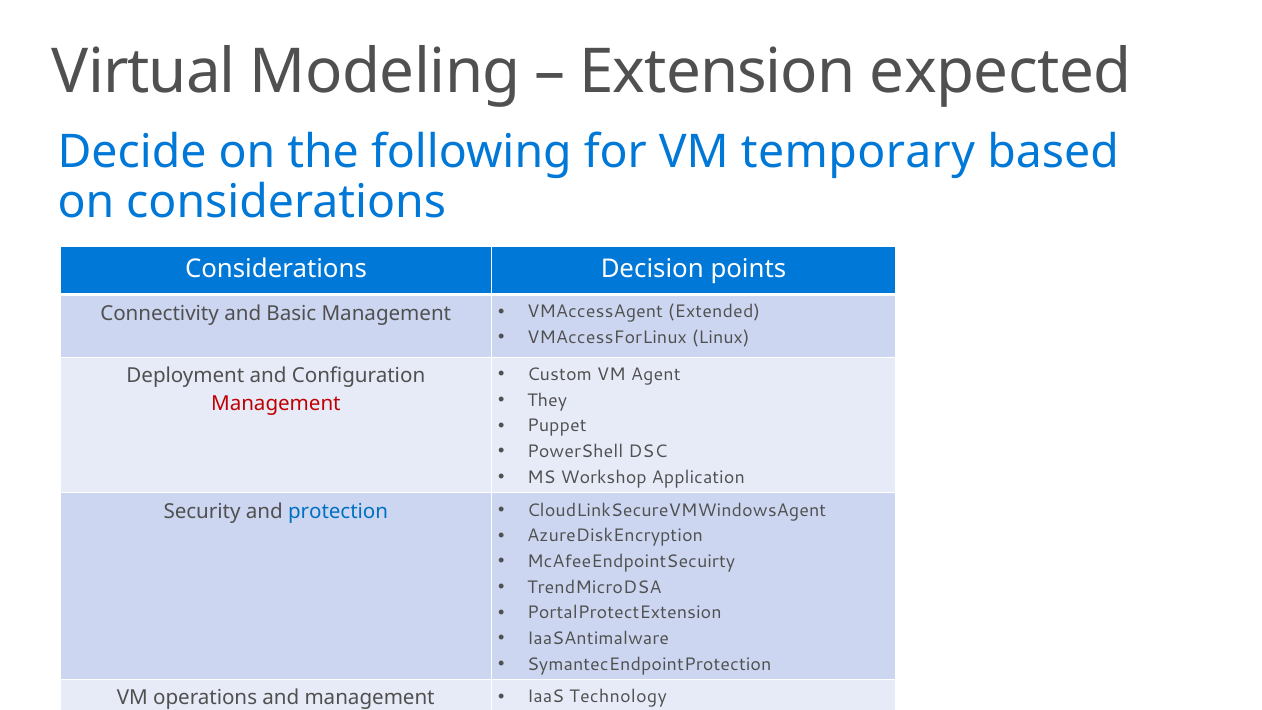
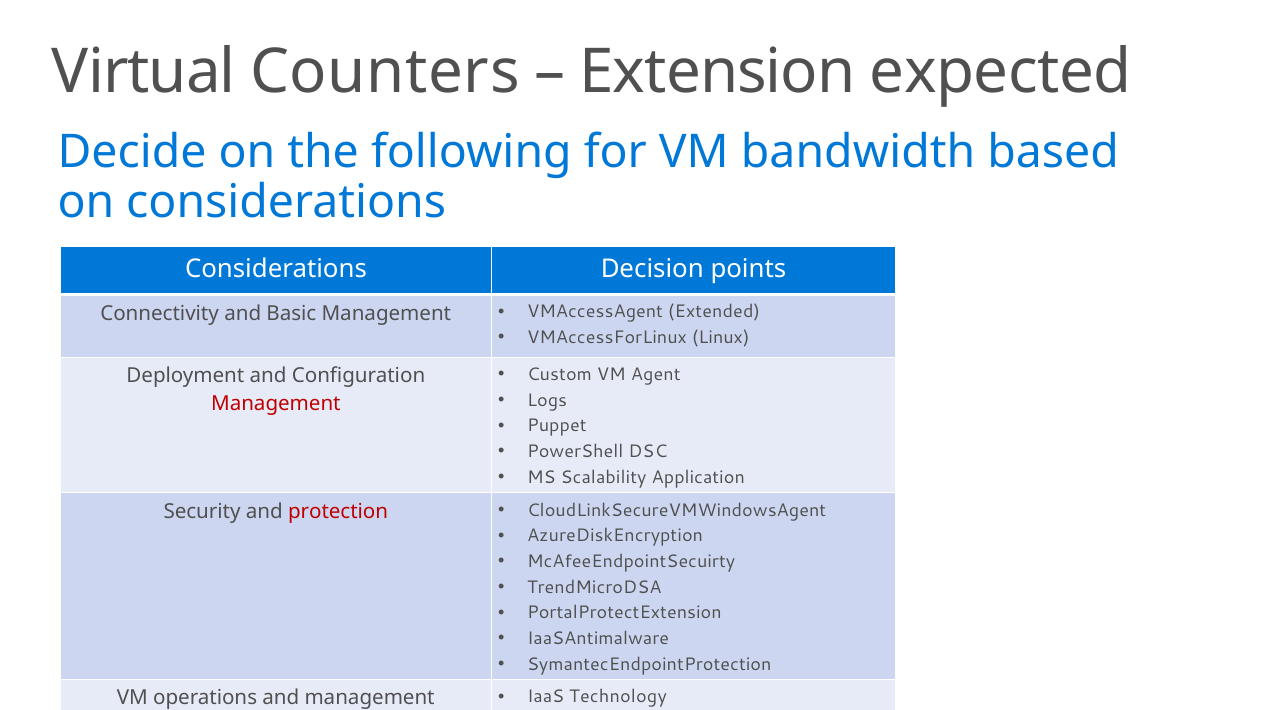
Modeling: Modeling -> Counters (385, 72)
temporary: temporary -> bandwidth (858, 152)
They: They -> Logs (547, 400)
Workshop: Workshop -> Scalability (604, 477)
protection colour: blue -> red (338, 511)
